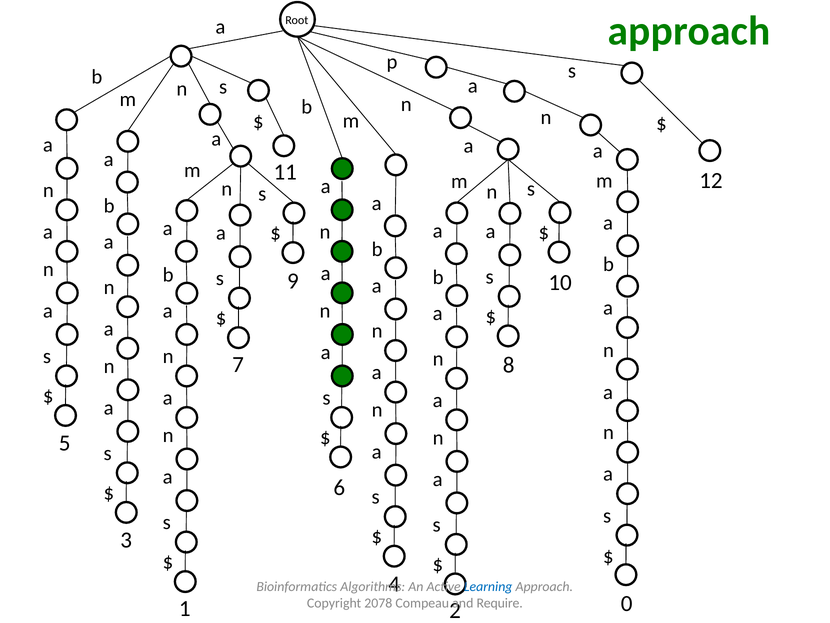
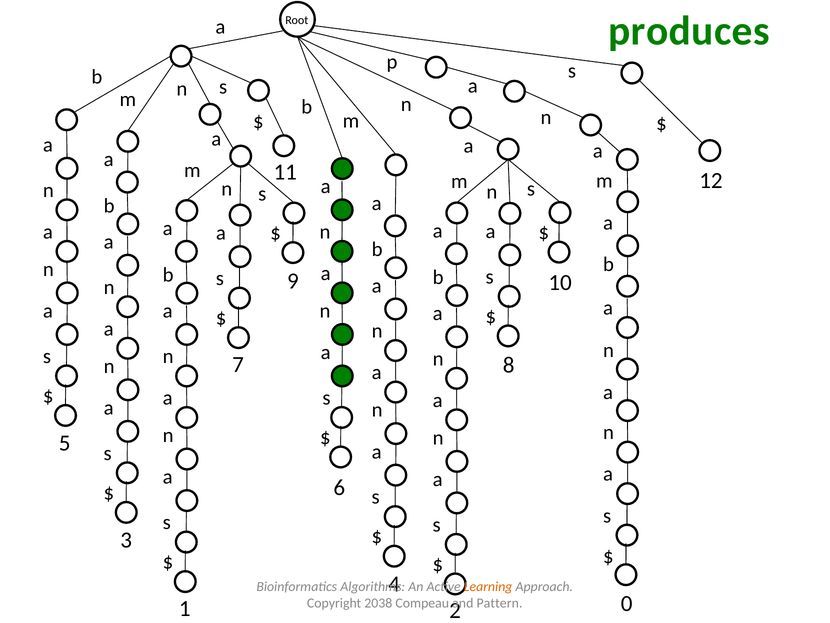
approach: approach -> produces (689, 31)
Learning colour: blue -> orange (488, 586)
2078: 2078 -> 2038 (378, 603)
Require: Require -> Pattern (500, 603)
